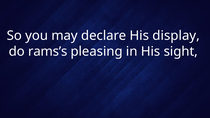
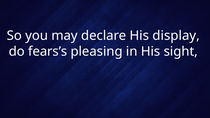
rams’s: rams’s -> fears’s (48, 51)
